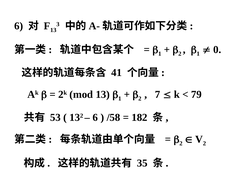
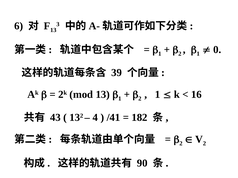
41: 41 -> 39 (117, 73)
7: 7 -> 1 (158, 95)
79: 79 -> 16 (196, 95)
53: 53 -> 43 (55, 118)
6: 6 -> 4 (95, 118)
/58: /58 -> /41 (113, 118)
35: 35 -> 90 (142, 164)
